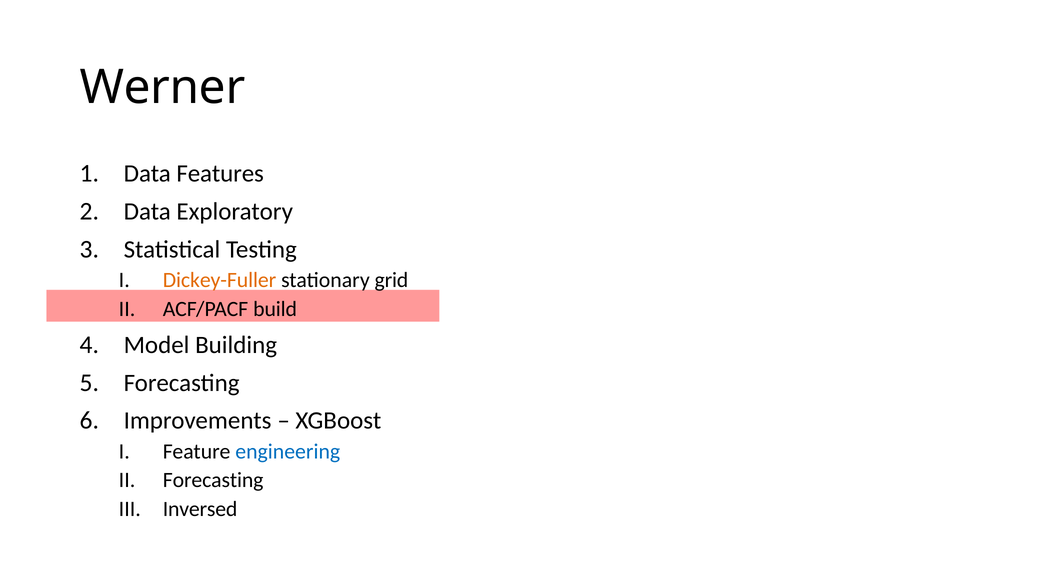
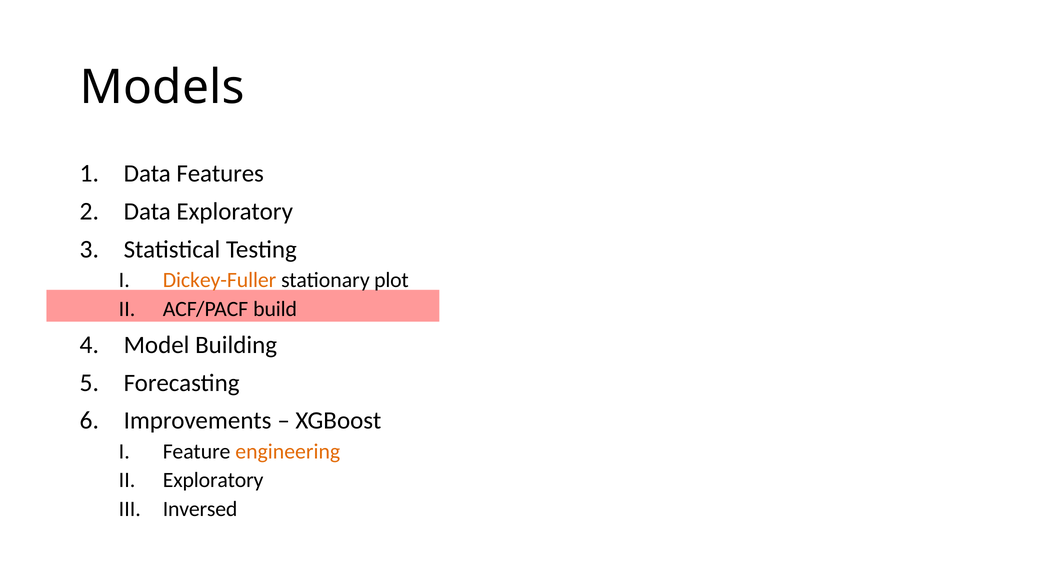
Werner: Werner -> Models (162, 88)
grid: grid -> plot (391, 280)
engineering colour: blue -> orange (288, 452)
Forecasting: Forecasting -> Exploratory (213, 480)
